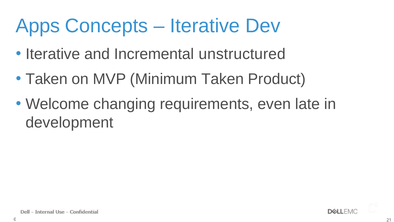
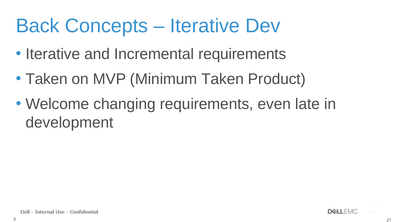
Apps: Apps -> Back (38, 26)
Incremental unstructured: unstructured -> requirements (242, 54)
